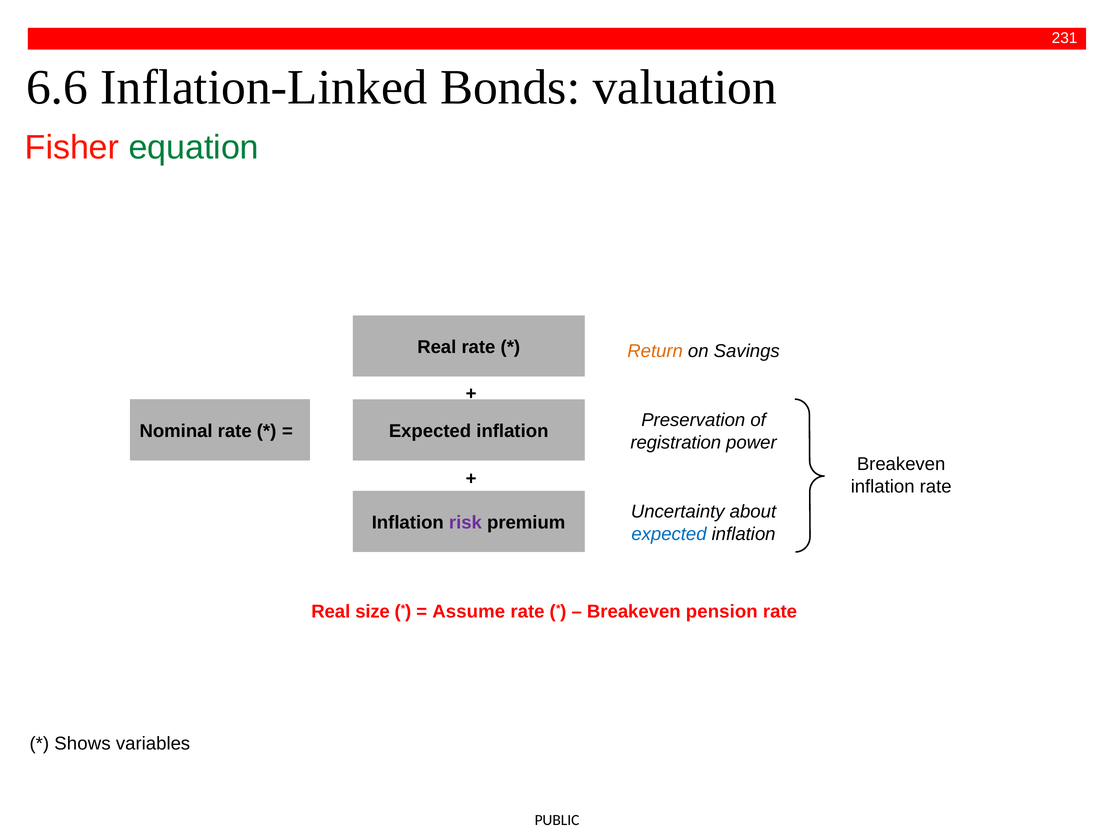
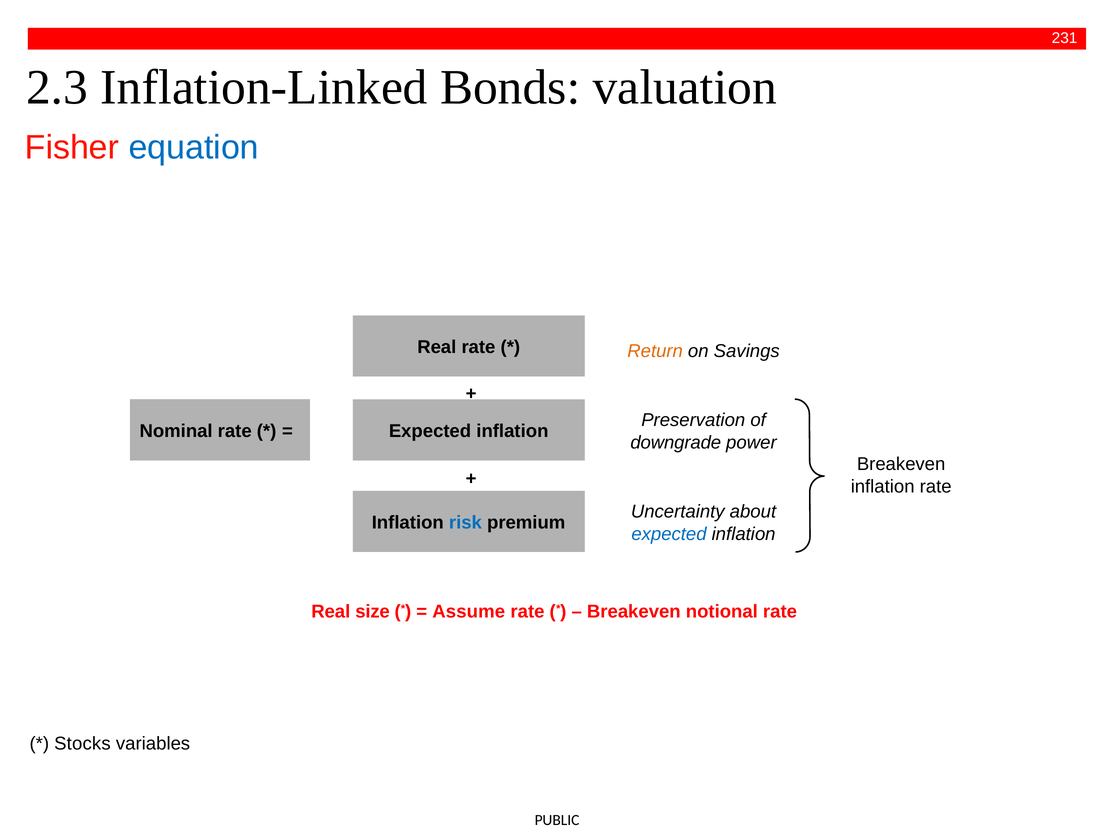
6.6: 6.6 -> 2.3 (57, 87)
equation colour: green -> blue (194, 148)
registration: registration -> downgrade (676, 443)
risk colour: purple -> blue (465, 523)
pension: pension -> notional (722, 612)
Shows: Shows -> Stocks (82, 744)
